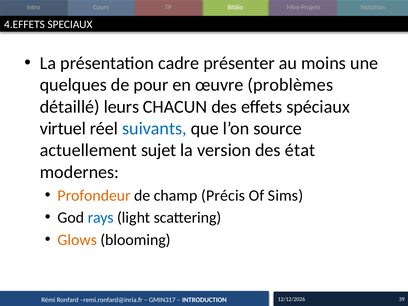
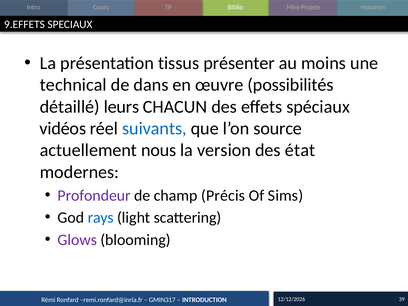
4.EFFETS: 4.EFFETS -> 9.EFFETS (24, 25)
cadre: cadre -> tissus (179, 63)
quelques: quelques -> technical (73, 85)
pour: pour -> dans (151, 85)
problèmes: problèmes -> possibilités (291, 85)
virtuel: virtuel -> vidéos (63, 128)
sujet: sujet -> nous (159, 150)
Profondeur colour: orange -> purple (94, 195)
Glows colour: orange -> purple (77, 240)
